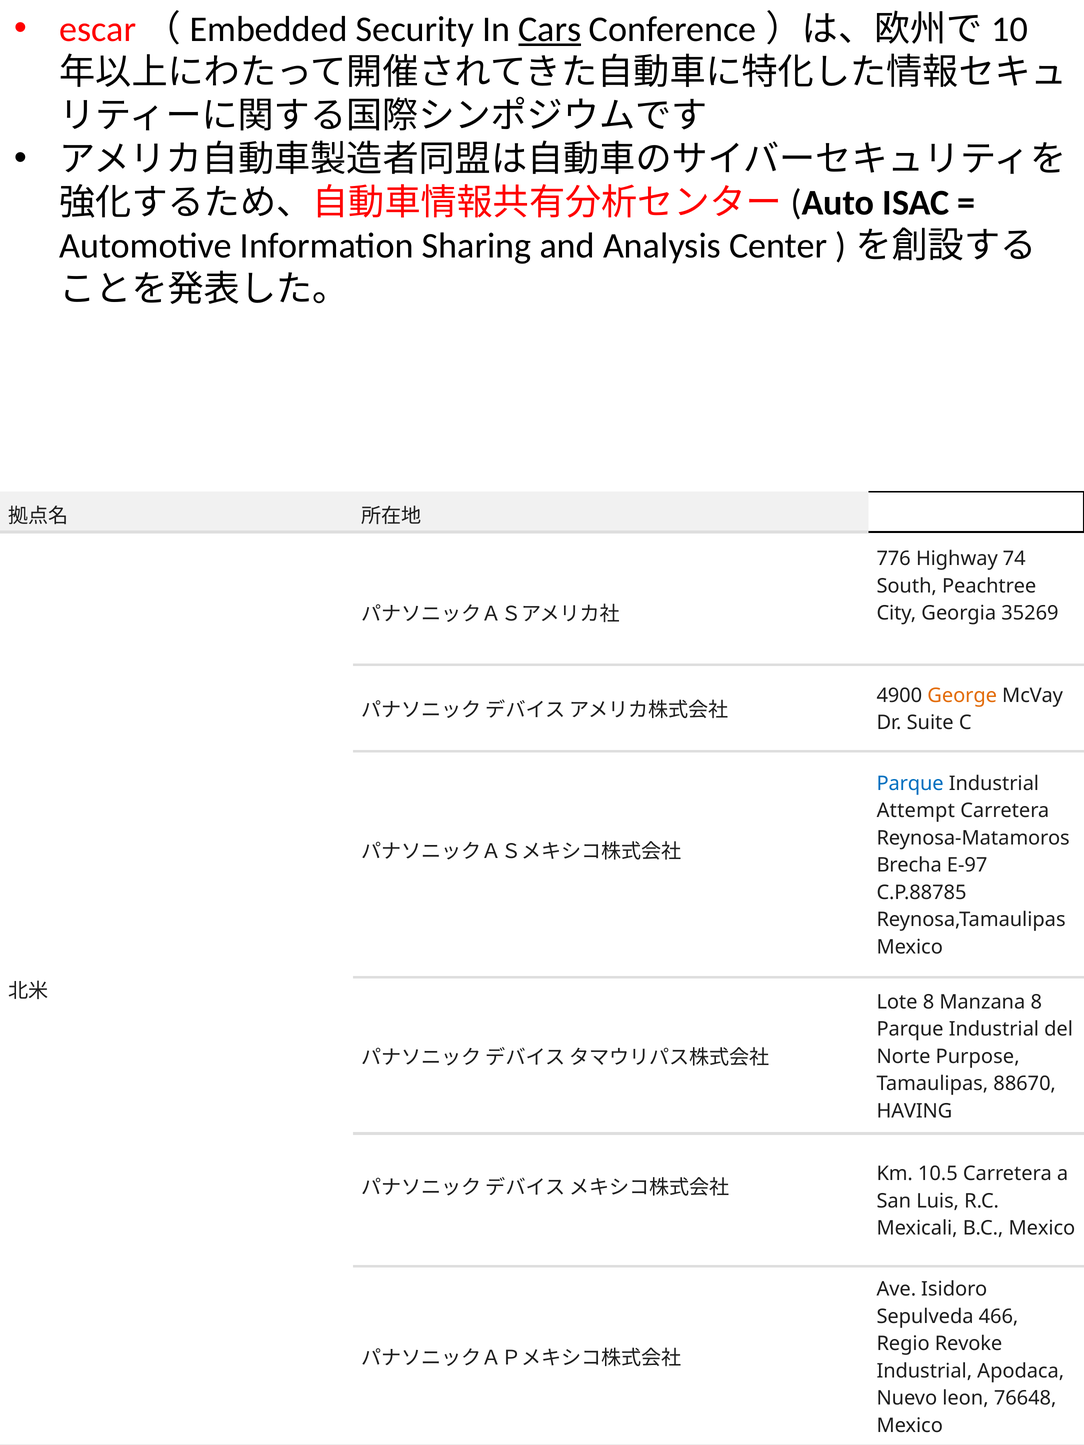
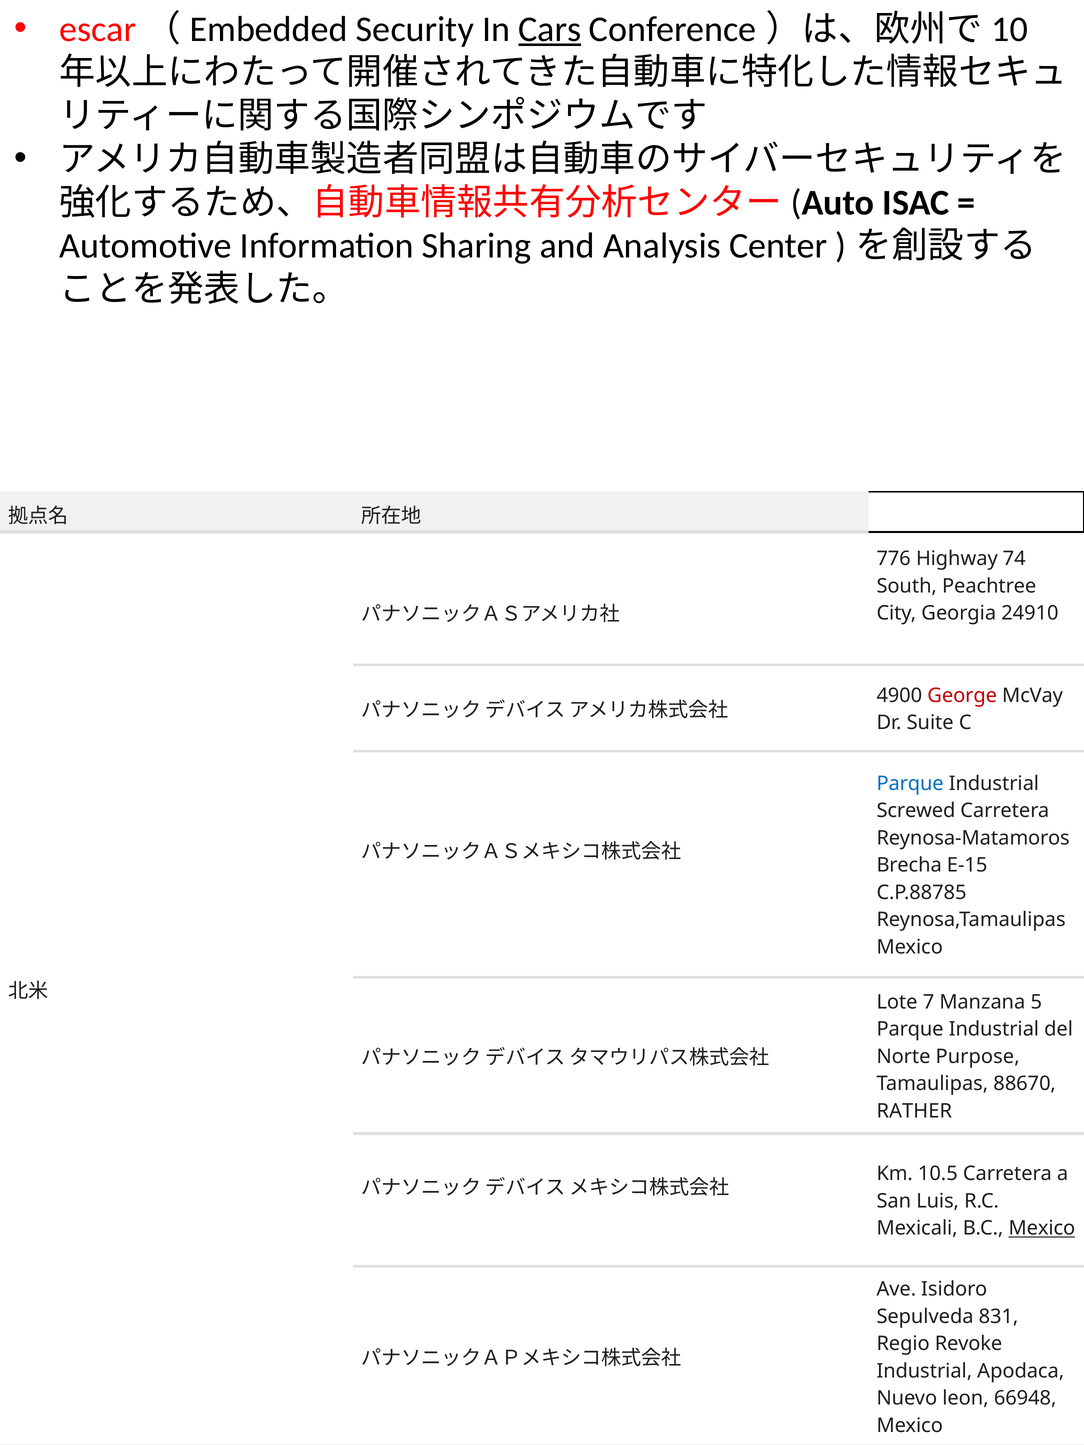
35269: 35269 -> 24910 (1030, 613)
George colour: orange -> red (962, 696)
Attempt: Attempt -> Screwed (916, 811)
E-97: E-97 -> E-15 (967, 866)
Lote 8: 8 -> 7 (929, 1002)
Manzana 8: 8 -> 5 (1036, 1002)
HAVING: HAVING -> RATHER (914, 1111)
Mexico underline: none -> present (1042, 1229)
466: 466 -> 831 (999, 1317)
76648: 76648 -> 66948 (1025, 1398)
